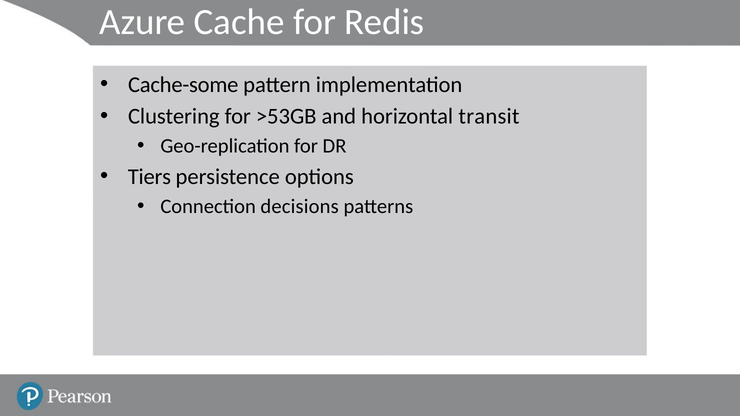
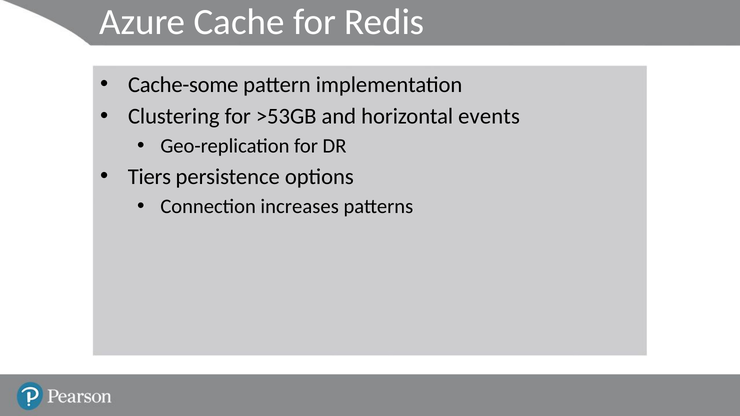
transit: transit -> events (489, 116)
decisions: decisions -> increases (300, 207)
